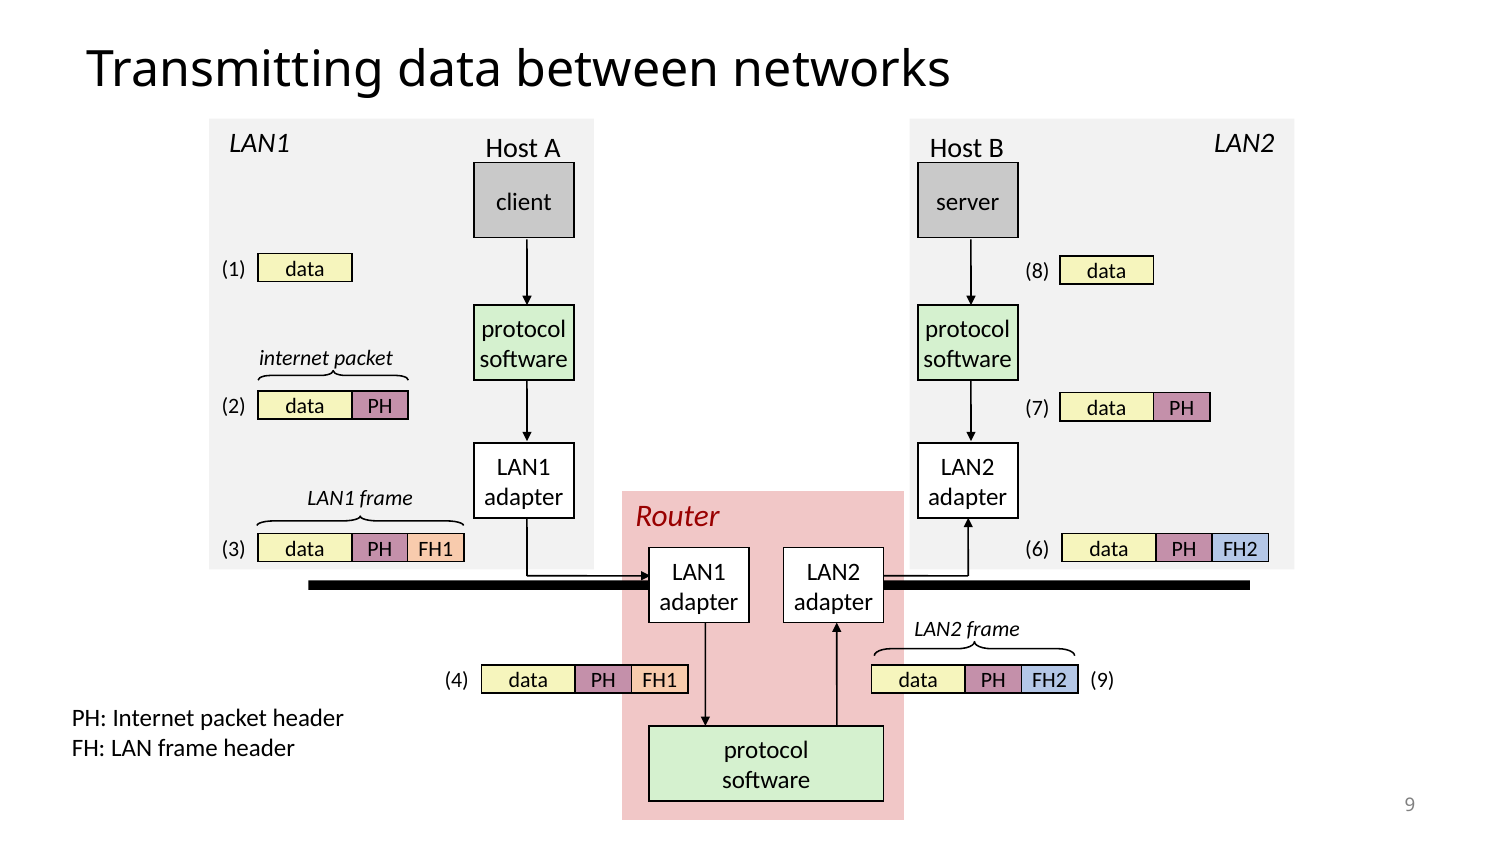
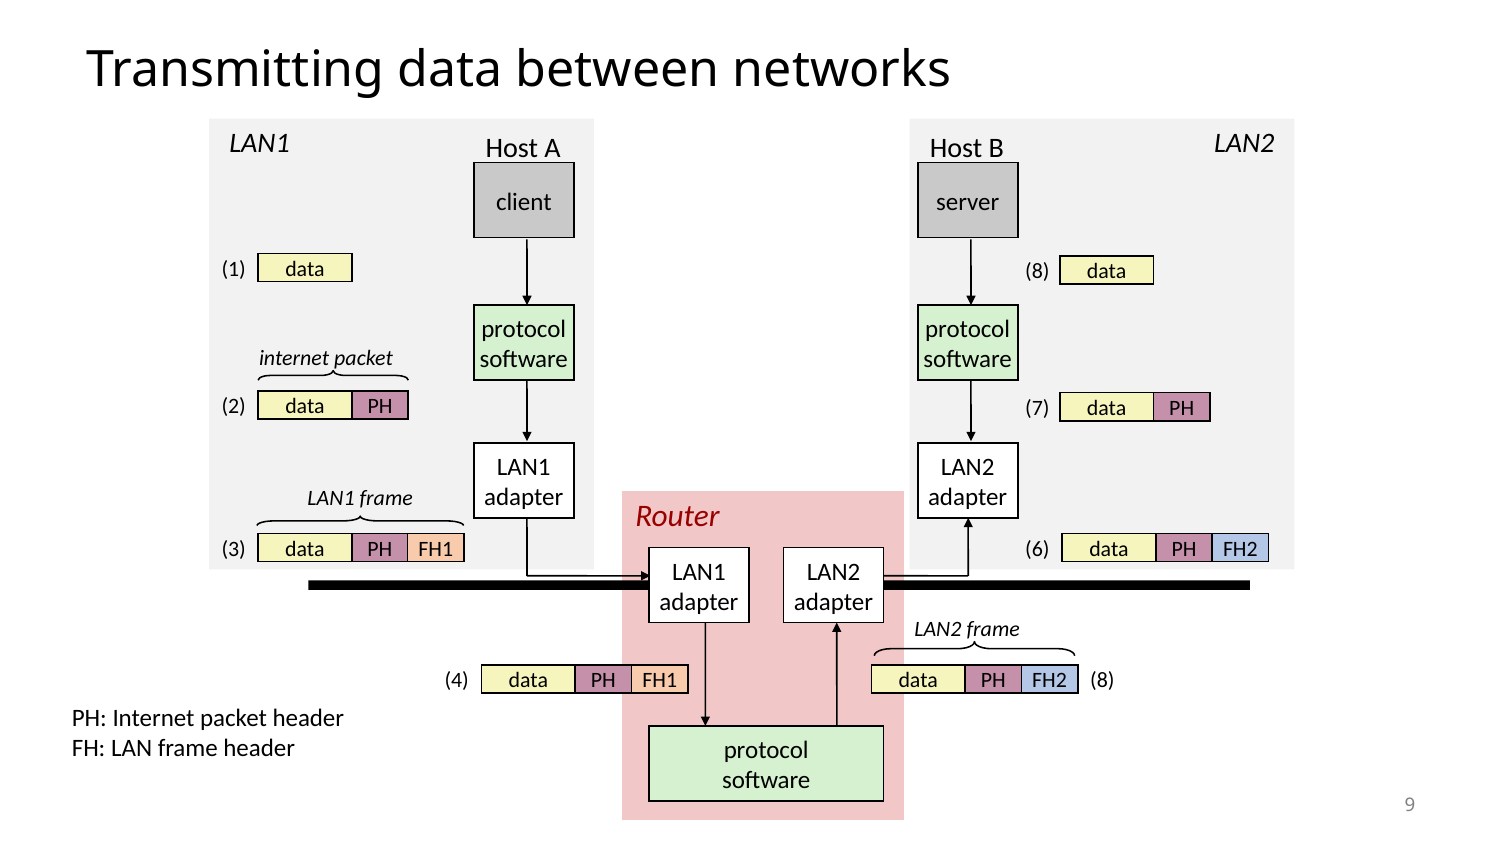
FH2 9: 9 -> 8 (1102, 680)
